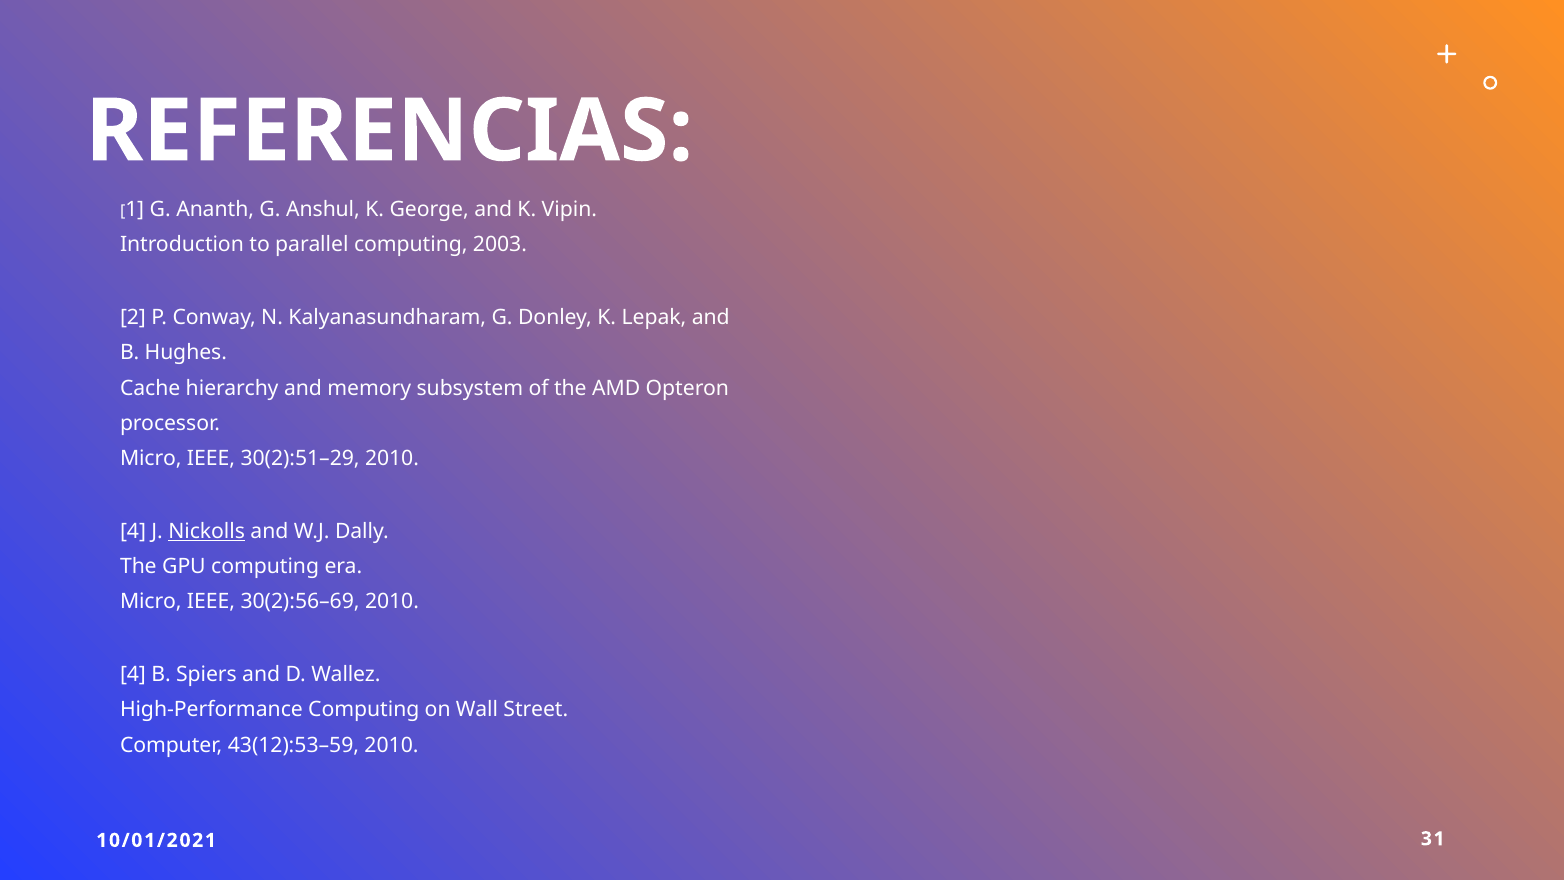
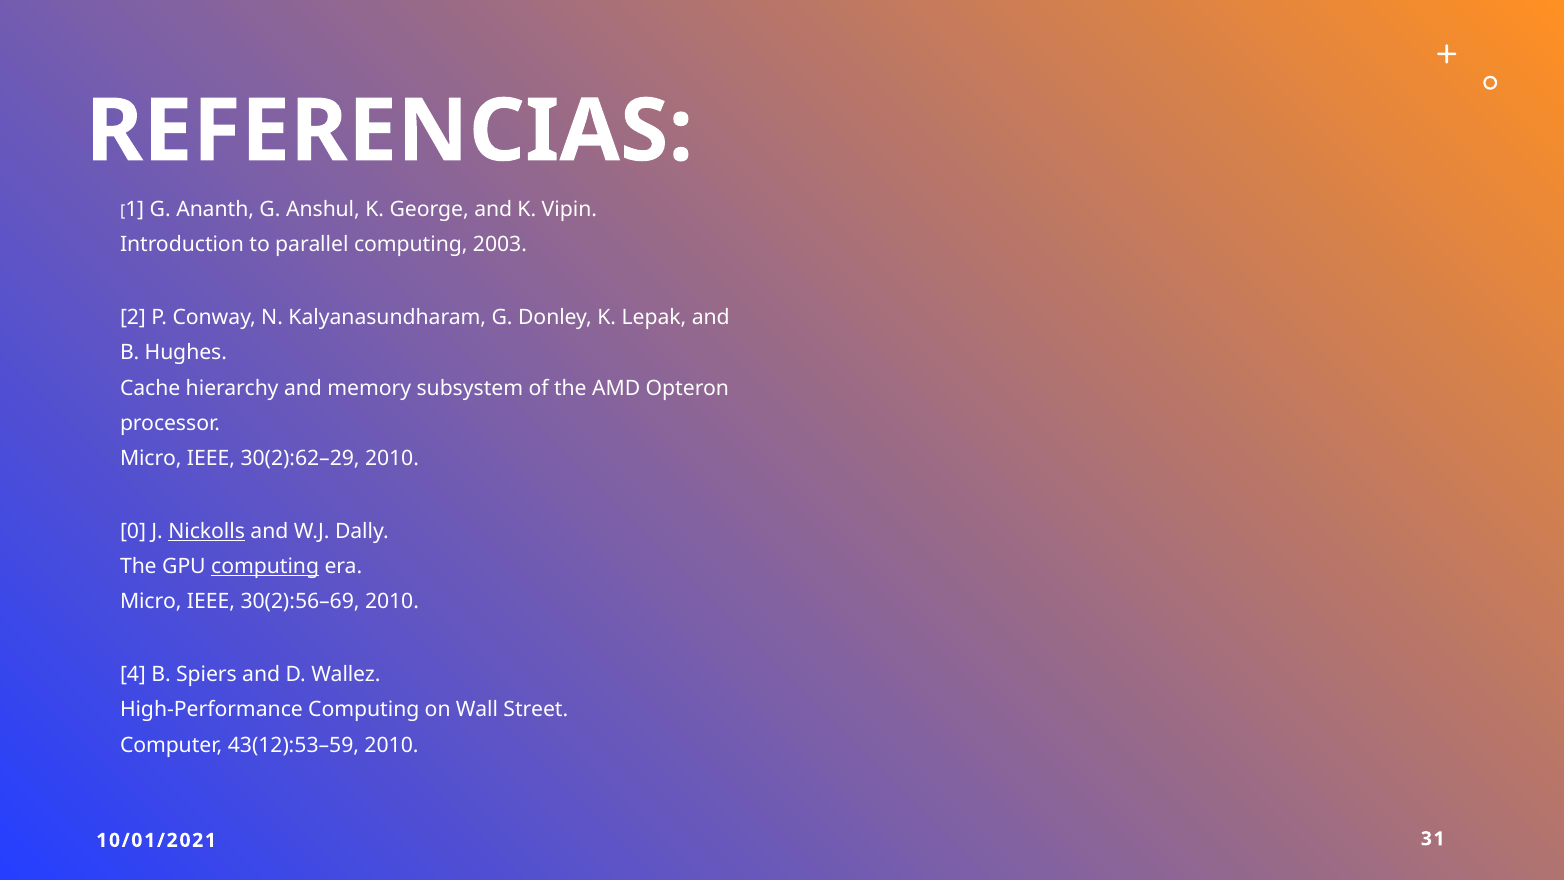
30(2):51–29: 30(2):51–29 -> 30(2):62–29 (300, 458)
4: 4 -> 0 (133, 531)
computing underline: none -> present (265, 566)
